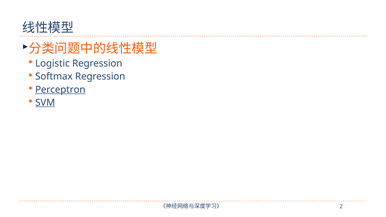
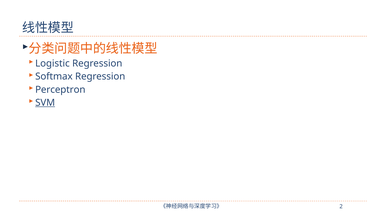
Perceptron underline: present -> none (60, 90)
